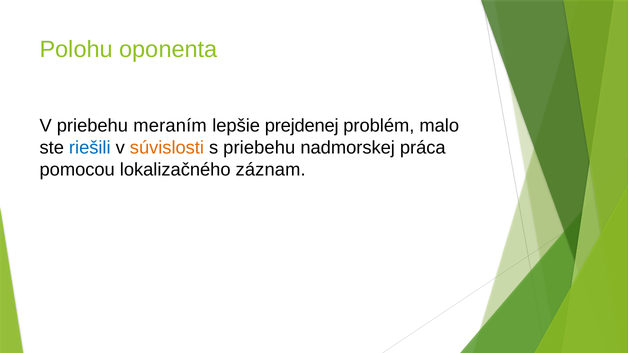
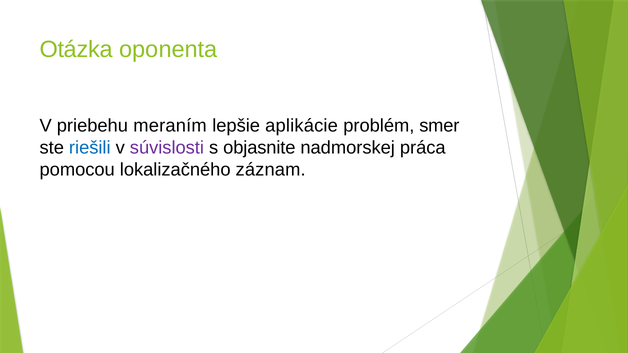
Polohu: Polohu -> Otázka (76, 50)
prejdenej: prejdenej -> aplikácie (302, 126)
malo: malo -> smer (439, 126)
súvislosti colour: orange -> purple (167, 148)
s priebehu: priebehu -> objasnite (259, 148)
